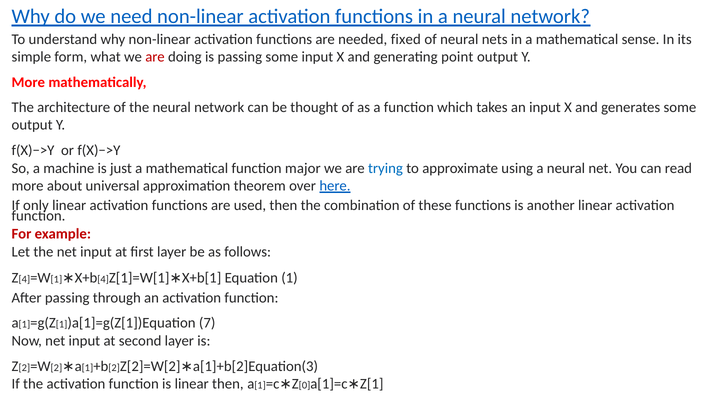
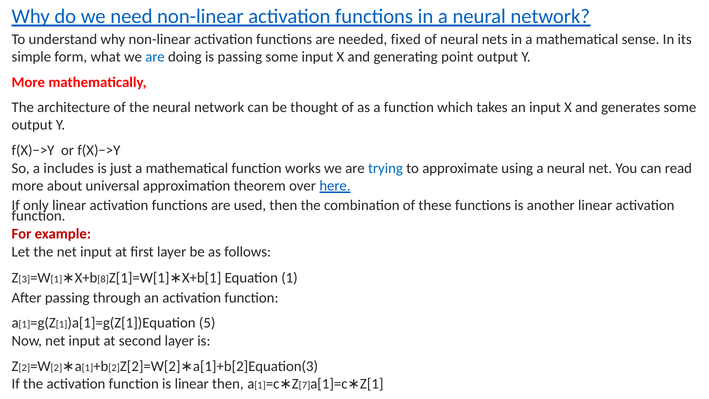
are colour: red -> blue (155, 57)
machine: machine -> includes (69, 168)
major: major -> works (303, 168)
4: 4 -> 3 (24, 279)
4: 4 -> 8 (103, 279)
7: 7 -> 5 (207, 323)
0: 0 -> 7 (305, 385)
